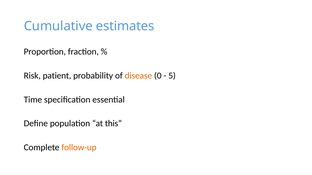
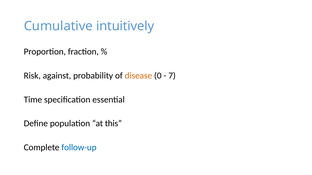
estimates: estimates -> intuitively (125, 26)
patient: patient -> against (57, 76)
5: 5 -> 7 (172, 76)
follow-up colour: orange -> blue (79, 148)
